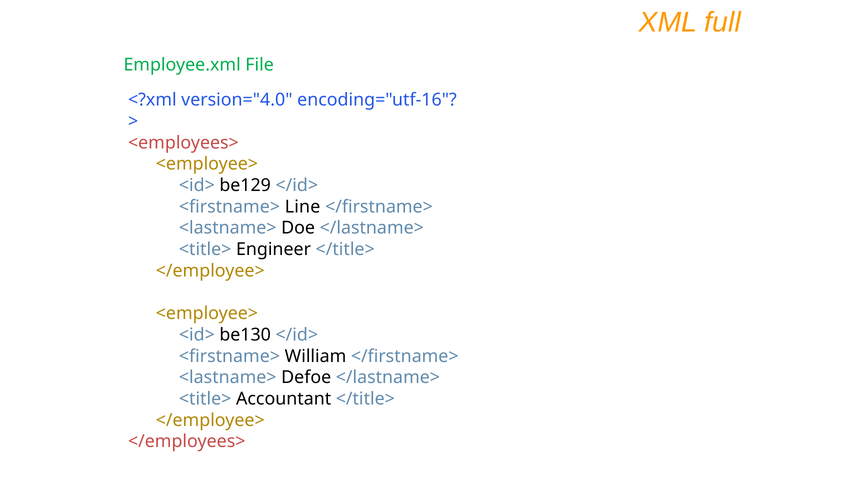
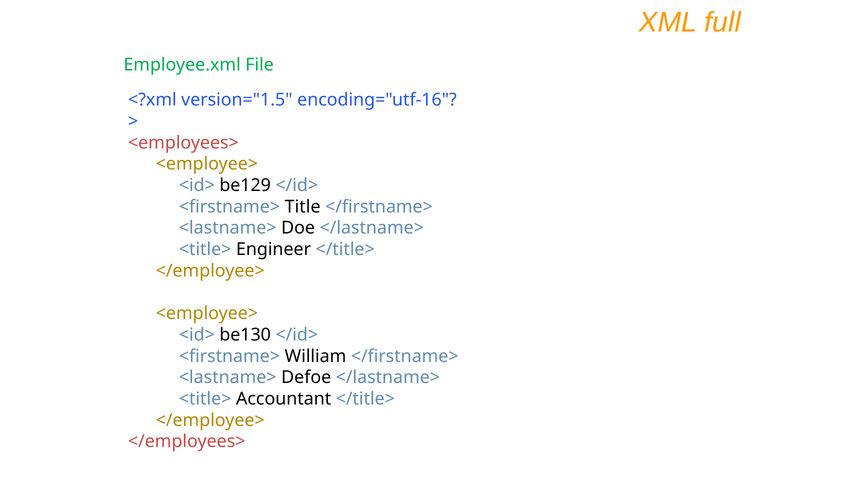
version="4.0: version="4.0 -> version="1.5 (237, 100)
Line: Line -> Title (303, 207)
